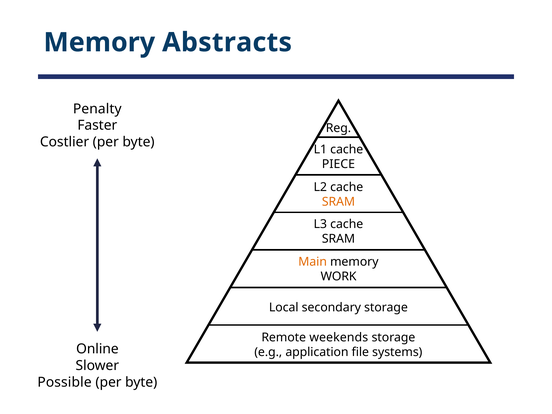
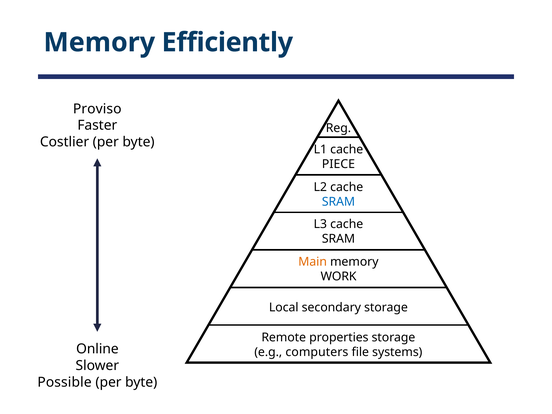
Abstracts: Abstracts -> Efficiently (227, 42)
Penalty: Penalty -> Proviso (97, 109)
SRAM colour: orange -> blue (338, 202)
weekends: weekends -> properties (339, 337)
application: application -> computers (317, 352)
